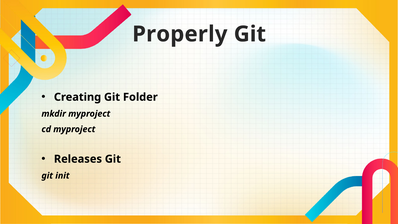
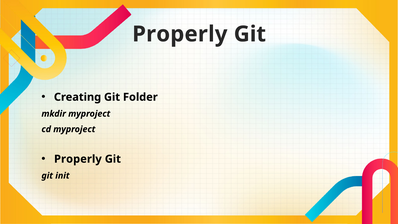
Releases: Releases -> Properly (78, 159)
